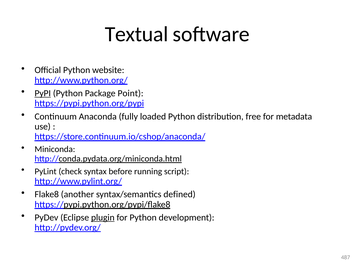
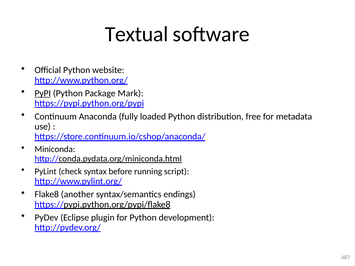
Point: Point -> Mark (131, 93)
defined: defined -> endings (180, 195)
plugin underline: present -> none (103, 218)
